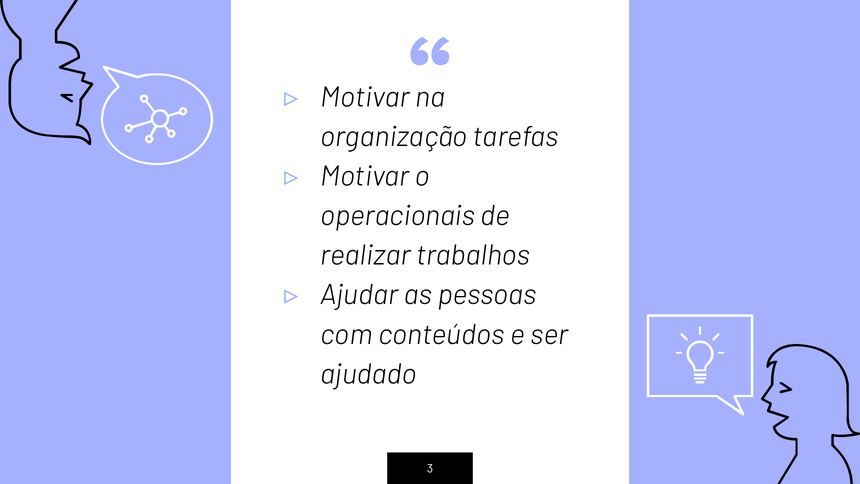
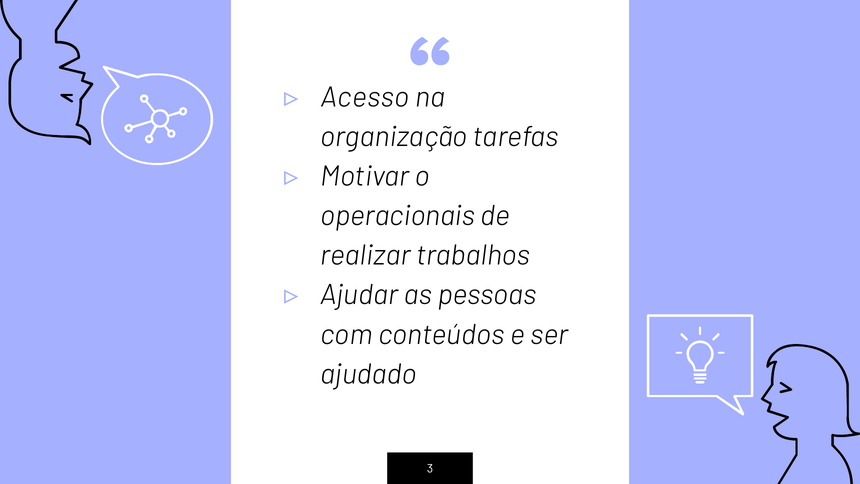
Motivar: Motivar -> Acesso (365, 97)
